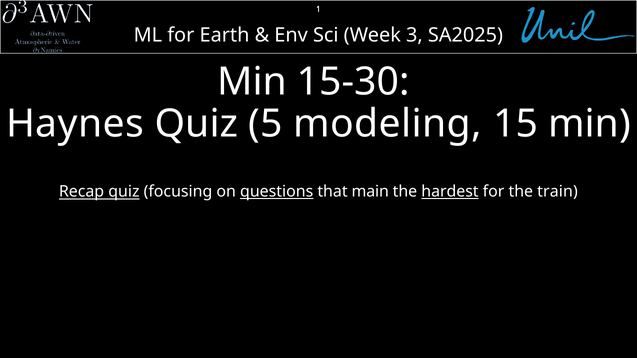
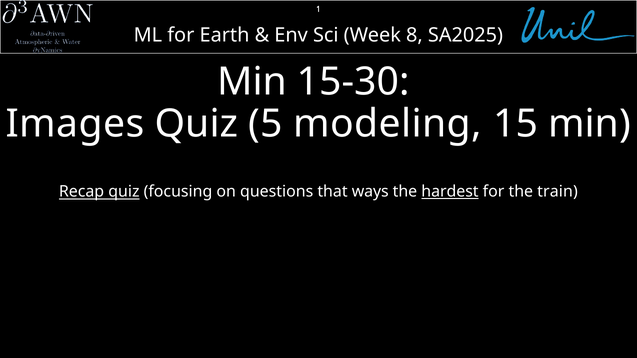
3: 3 -> 8 (414, 35)
Haynes: Haynes -> Images (75, 124)
questions underline: present -> none (277, 192)
main: main -> ways (370, 192)
